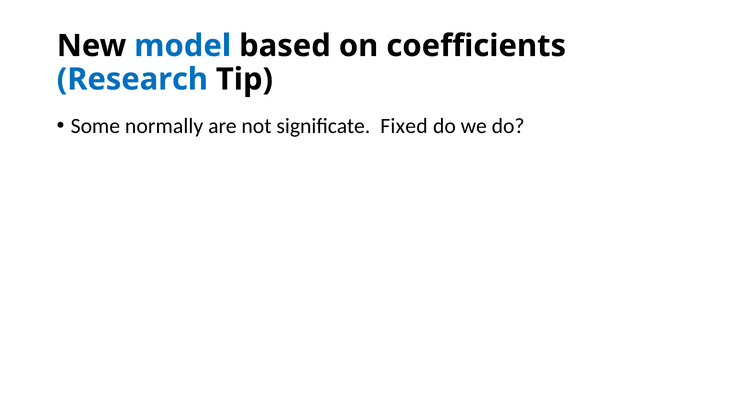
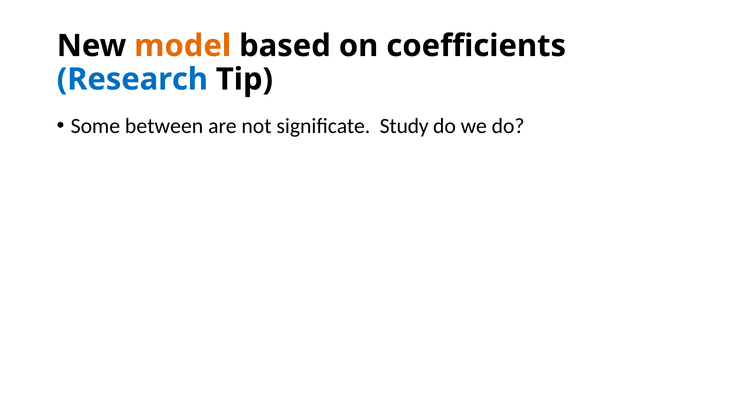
model colour: blue -> orange (183, 46)
normally: normally -> between (164, 126)
Fixed: Fixed -> Study (404, 126)
